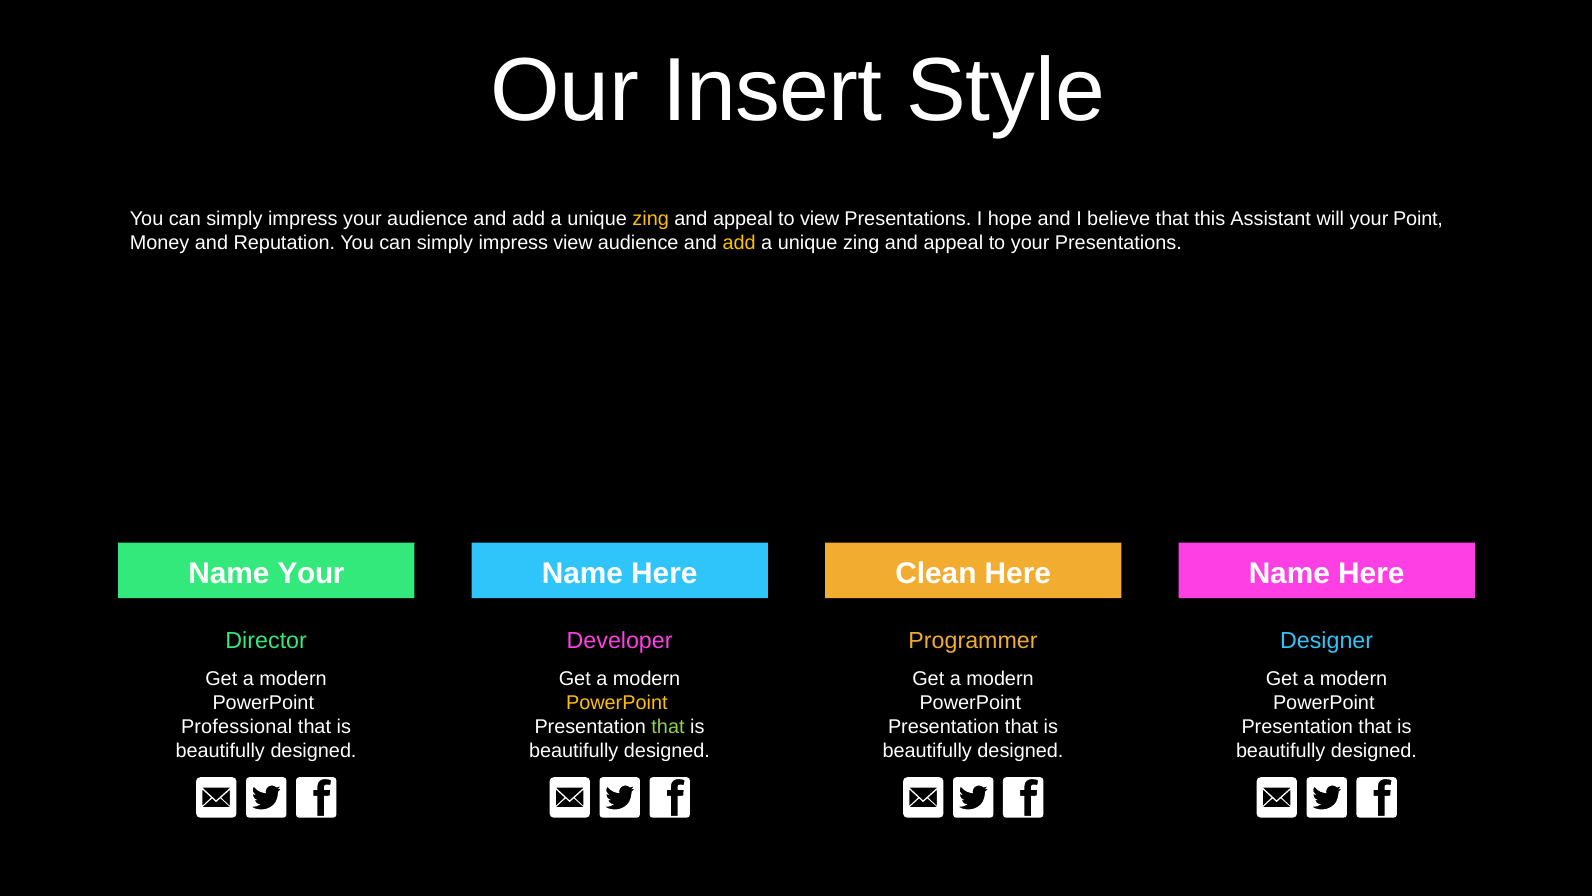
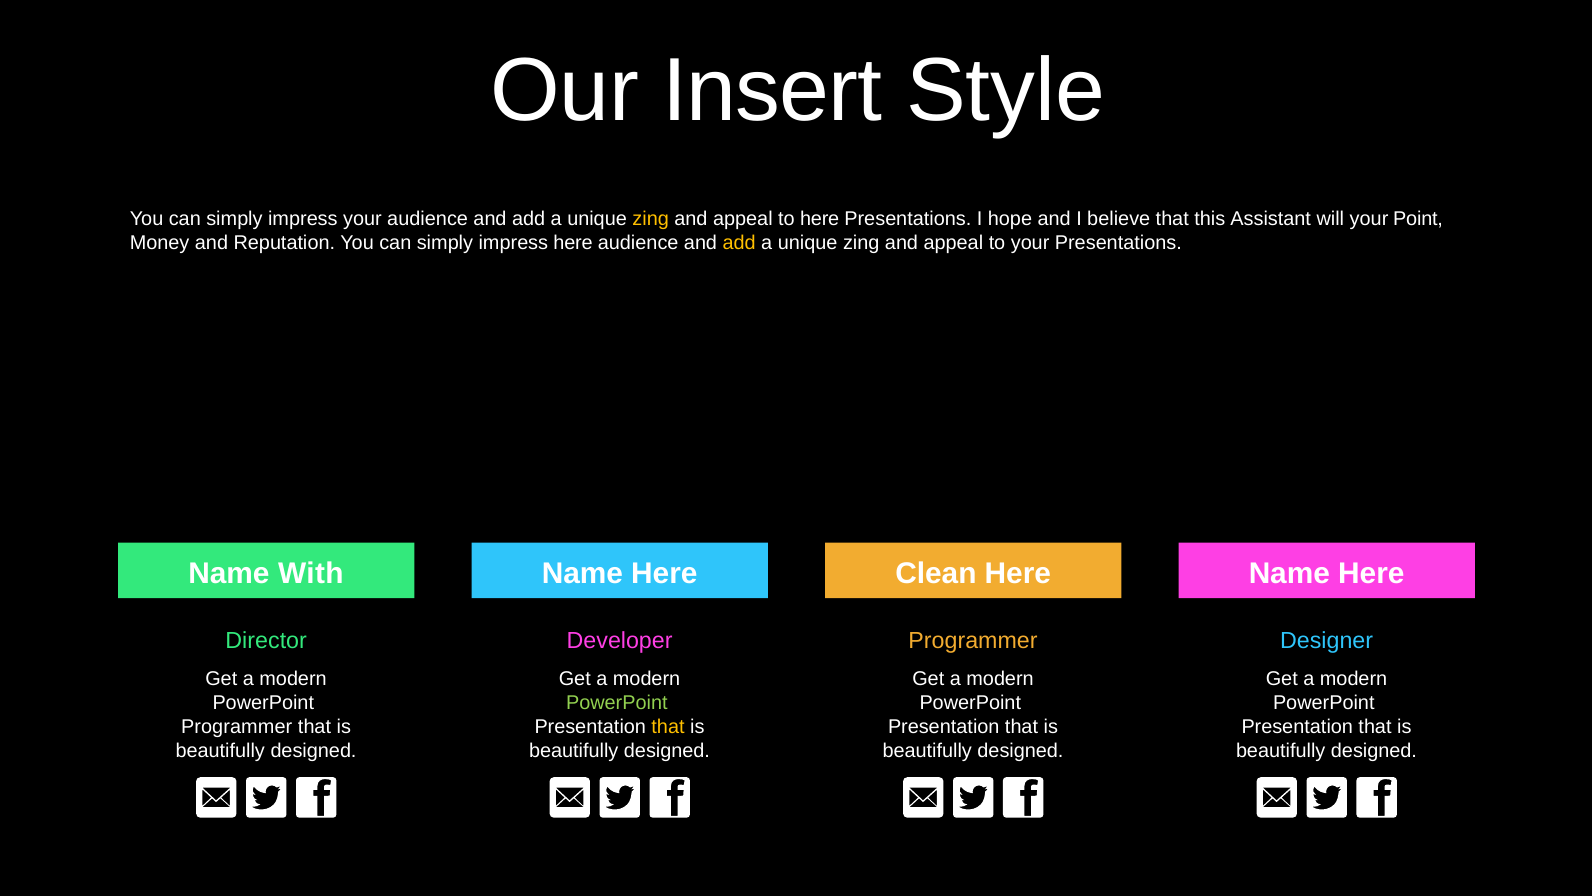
to view: view -> here (820, 219)
impress view: view -> here (573, 243)
Name Your: Your -> With (311, 573)
PowerPoint colour: yellow -> light green (617, 702)
Professional: Professional -> Programmer (237, 726)
that colour: light green -> yellow (668, 726)
